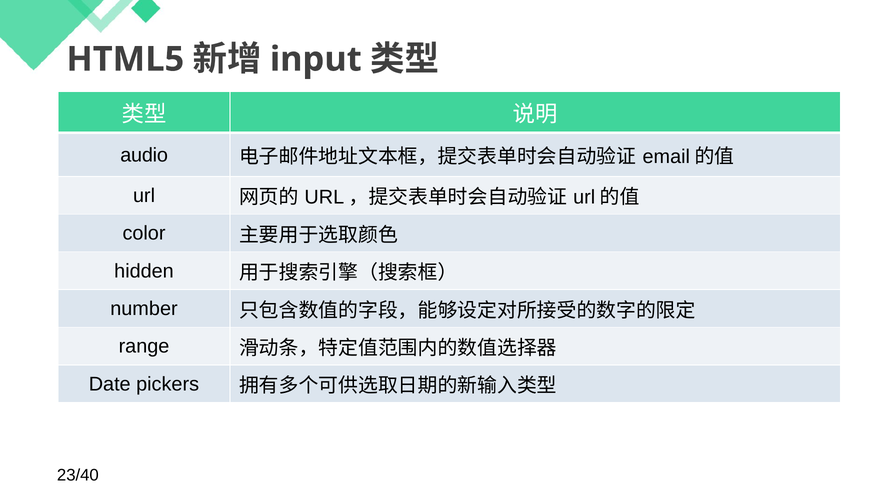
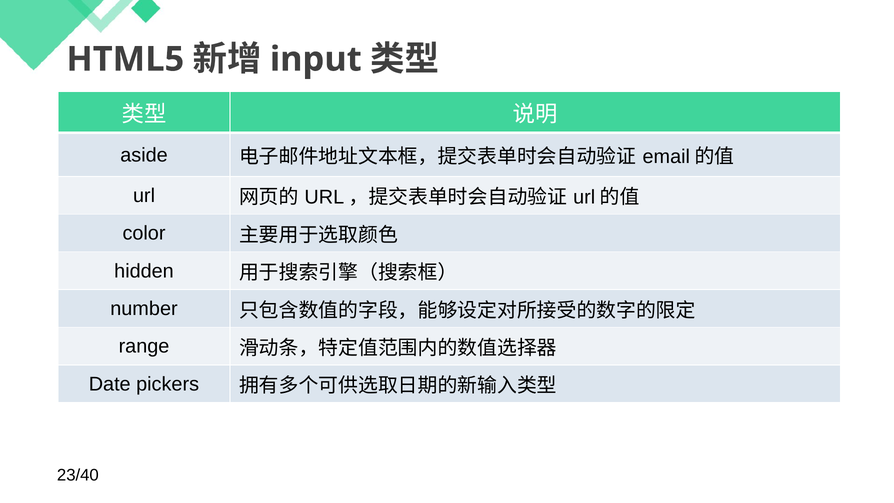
audio: audio -> aside (144, 155)
